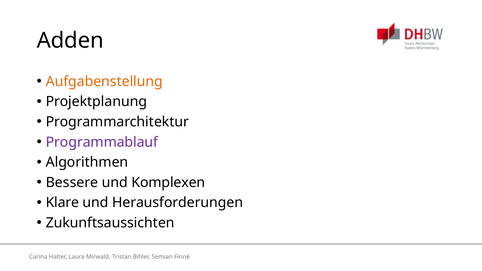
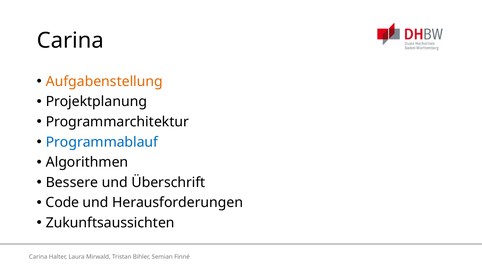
Adden: Adden -> Carina (70, 40)
Programmablauf colour: purple -> blue (102, 142)
Komplexen: Komplexen -> Überschrift (168, 183)
Klare: Klare -> Code (62, 203)
